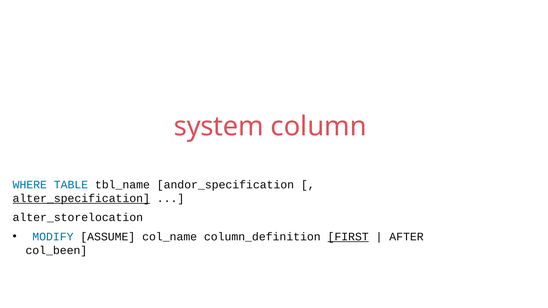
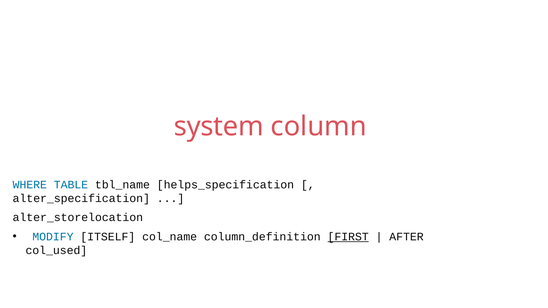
andor_specification: andor_specification -> helps_specification (225, 185)
alter_specification underline: present -> none (81, 198)
ASSUME: ASSUME -> ITSELF (108, 237)
col_been: col_been -> col_used (56, 251)
